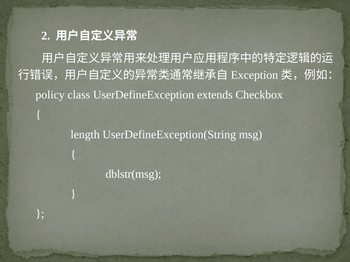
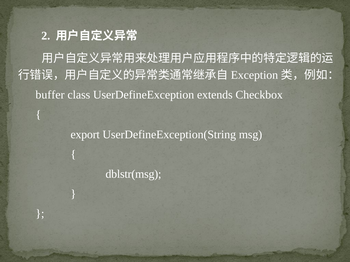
policy: policy -> buffer (50, 95)
length: length -> export (85, 135)
